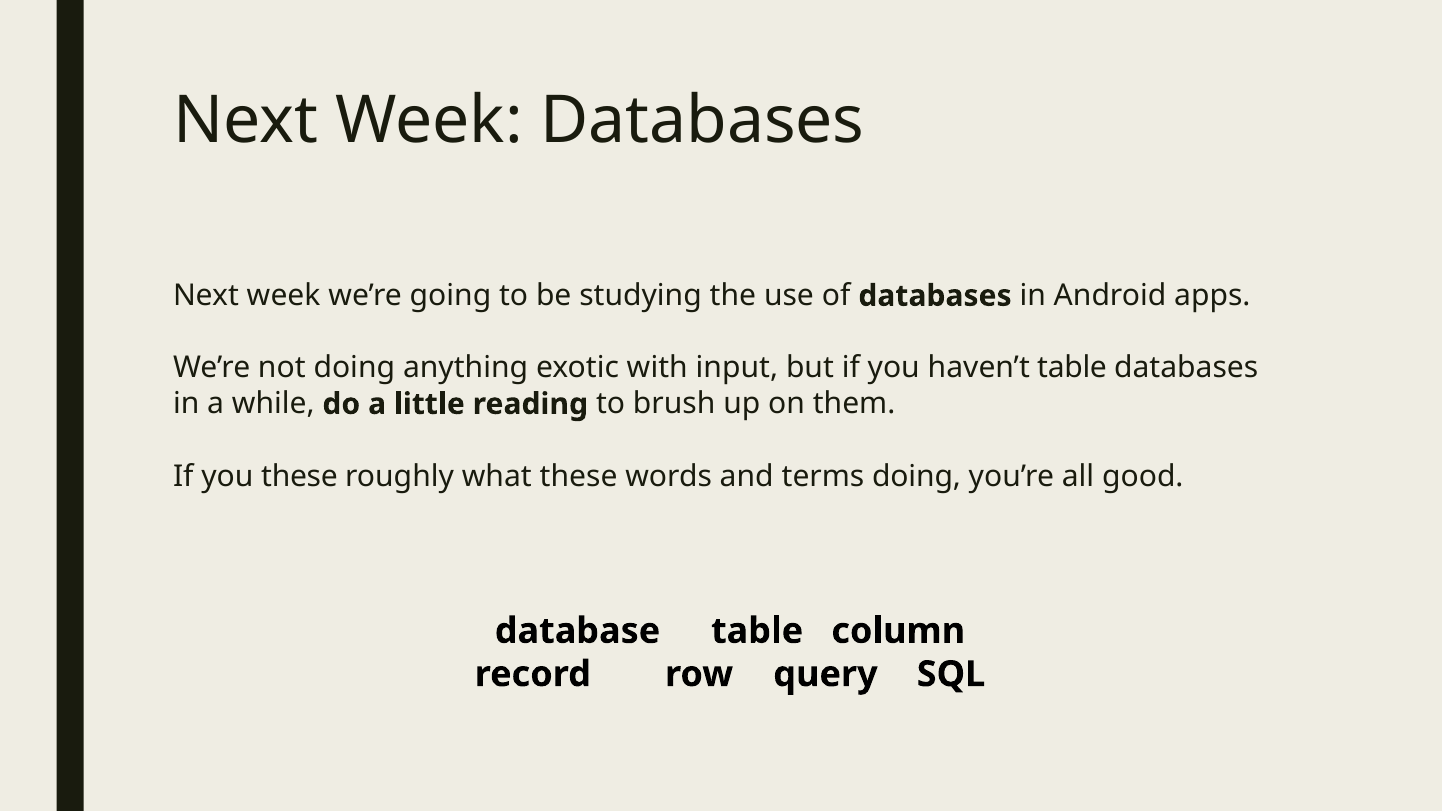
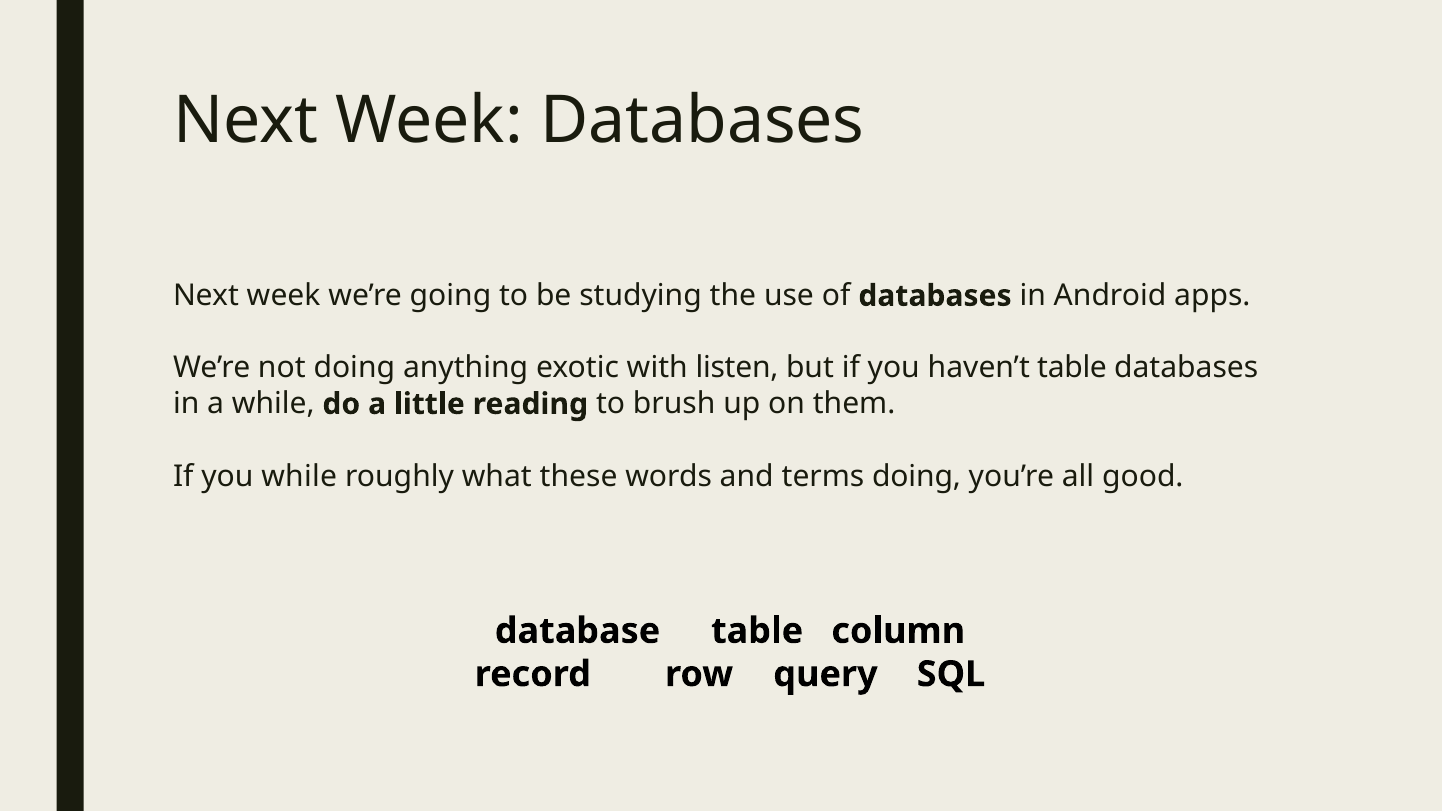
input: input -> listen (737, 368)
you these: these -> while (299, 476)
